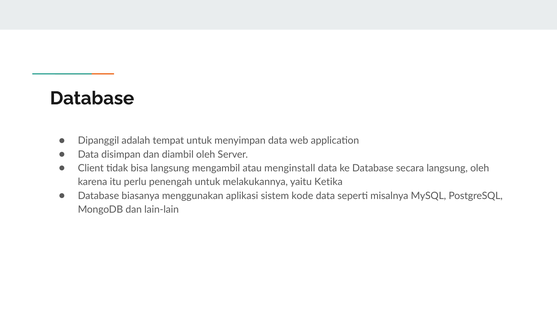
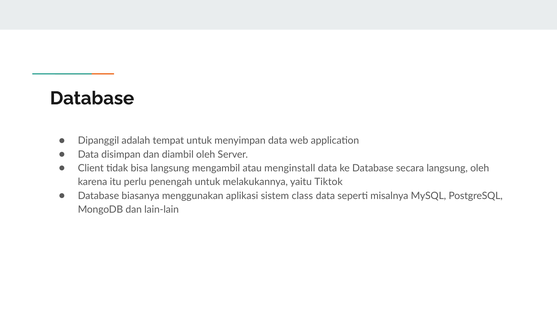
Ketika: Ketika -> Tiktok (328, 182)
kode: kode -> class (302, 196)
